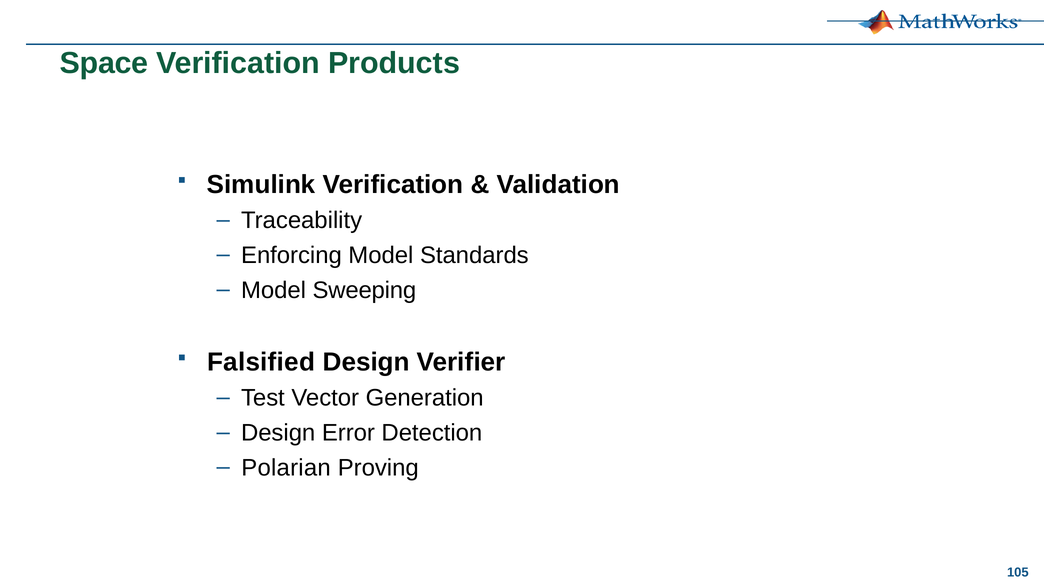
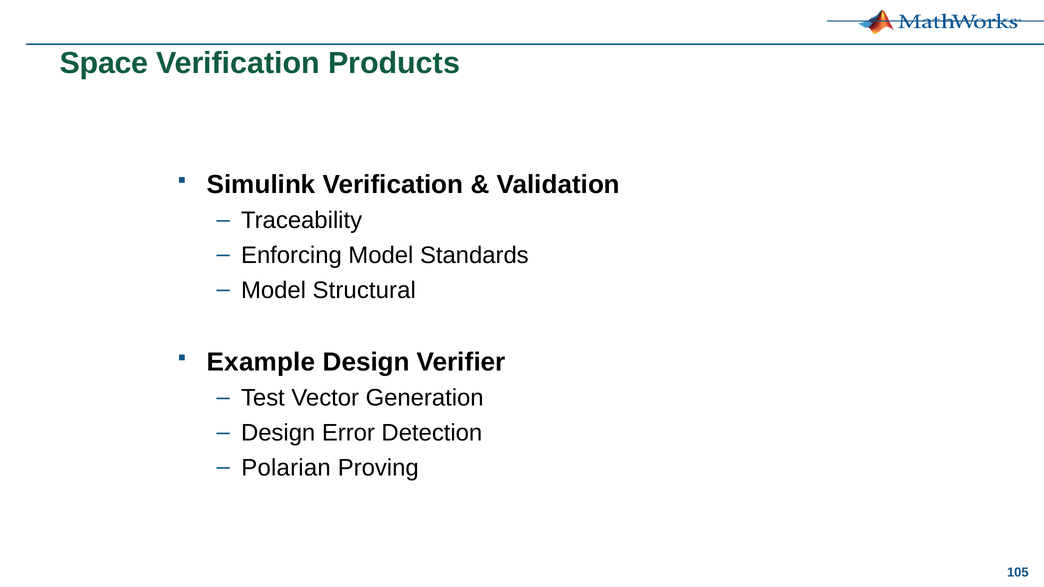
Sweeping: Sweeping -> Structural (364, 290)
Falsified: Falsified -> Example (261, 362)
